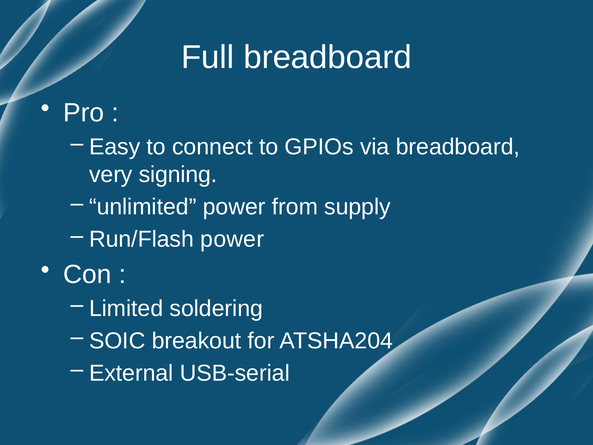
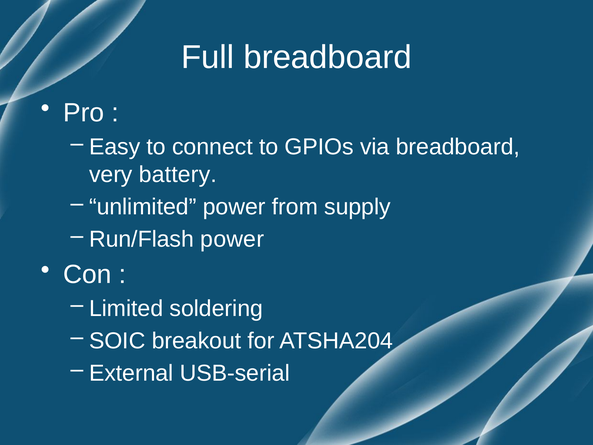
signing: signing -> battery (178, 174)
